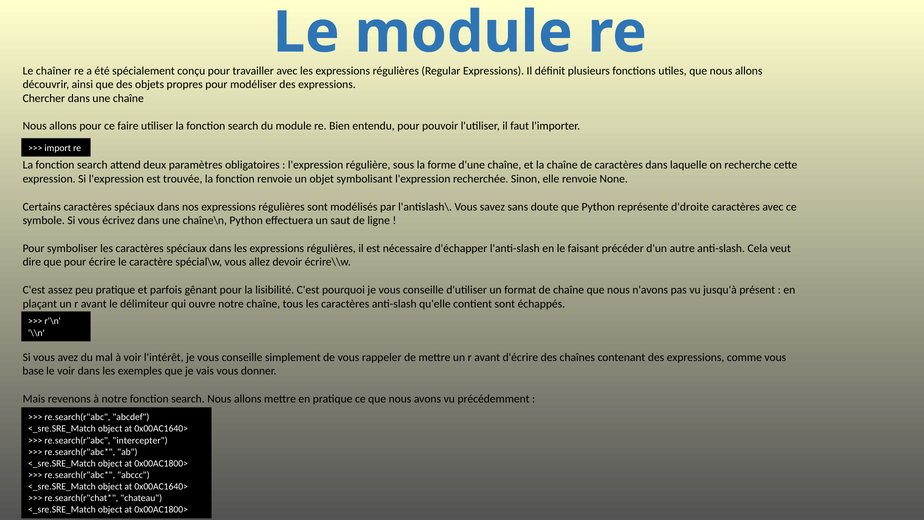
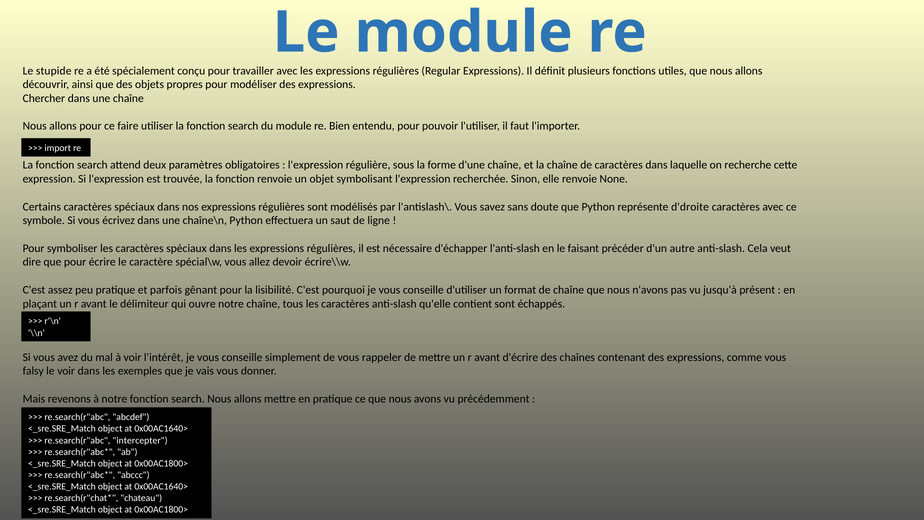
chaîner: chaîner -> stupide (54, 71)
base: base -> falsy (33, 371)
